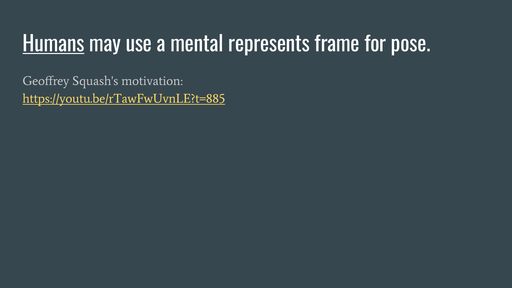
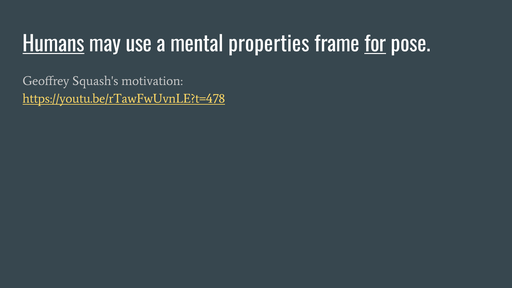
represents: represents -> properties (269, 44)
for underline: none -> present (375, 44)
https://youtu.be/rTawFwUvnLE?t=885: https://youtu.be/rTawFwUvnLE?t=885 -> https://youtu.be/rTawFwUvnLE?t=478 (124, 99)
